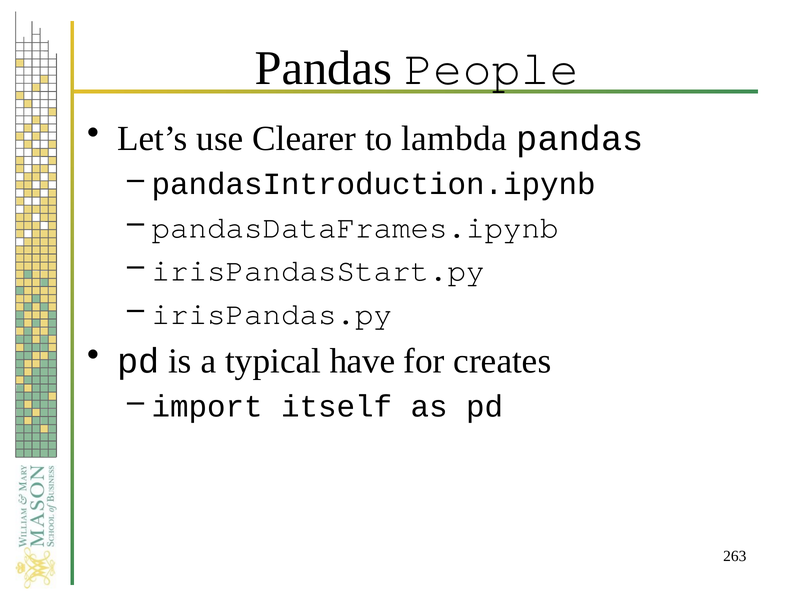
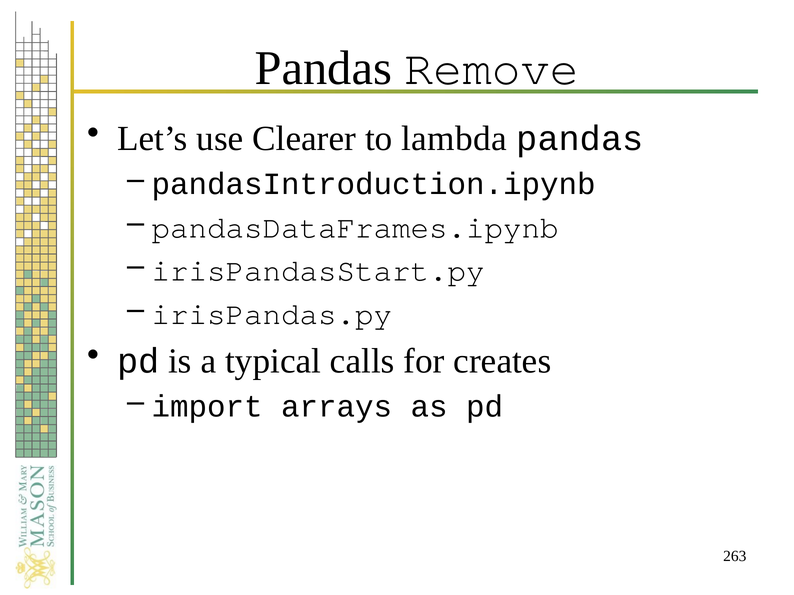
People: People -> Remove (492, 68)
have: have -> calls (362, 361)
itself: itself -> arrays (337, 407)
